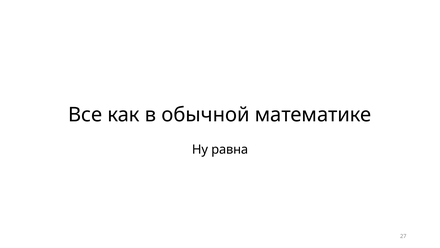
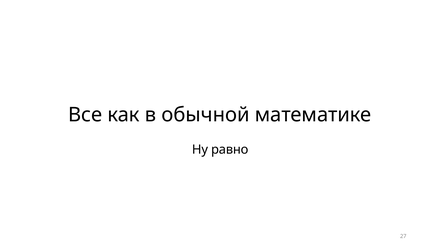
равна: равна -> равно (230, 149)
